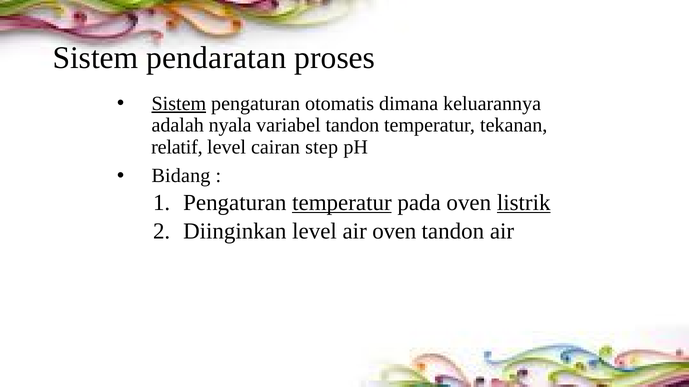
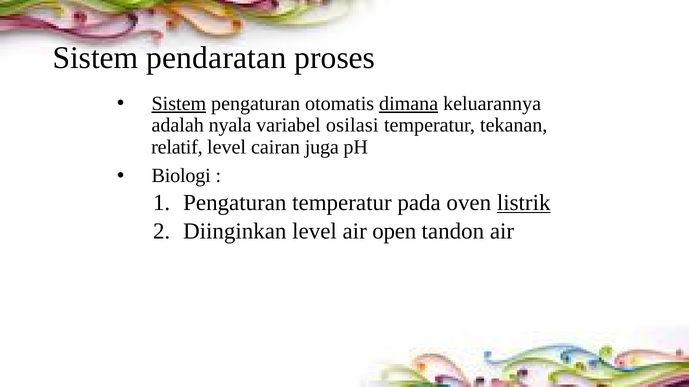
dimana underline: none -> present (409, 104)
variabel tandon: tandon -> osilasi (352, 125)
step: step -> juga (322, 147)
Bidang: Bidang -> Biologi (181, 176)
temperatur underline: present -> none (342, 203)
air oven: oven -> open (394, 231)
